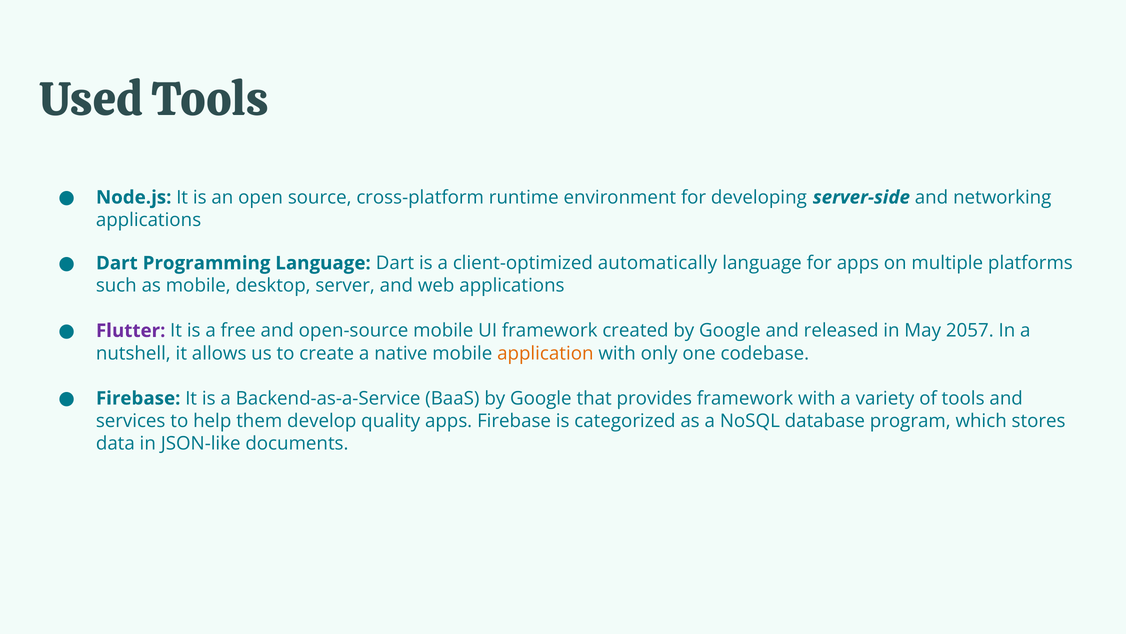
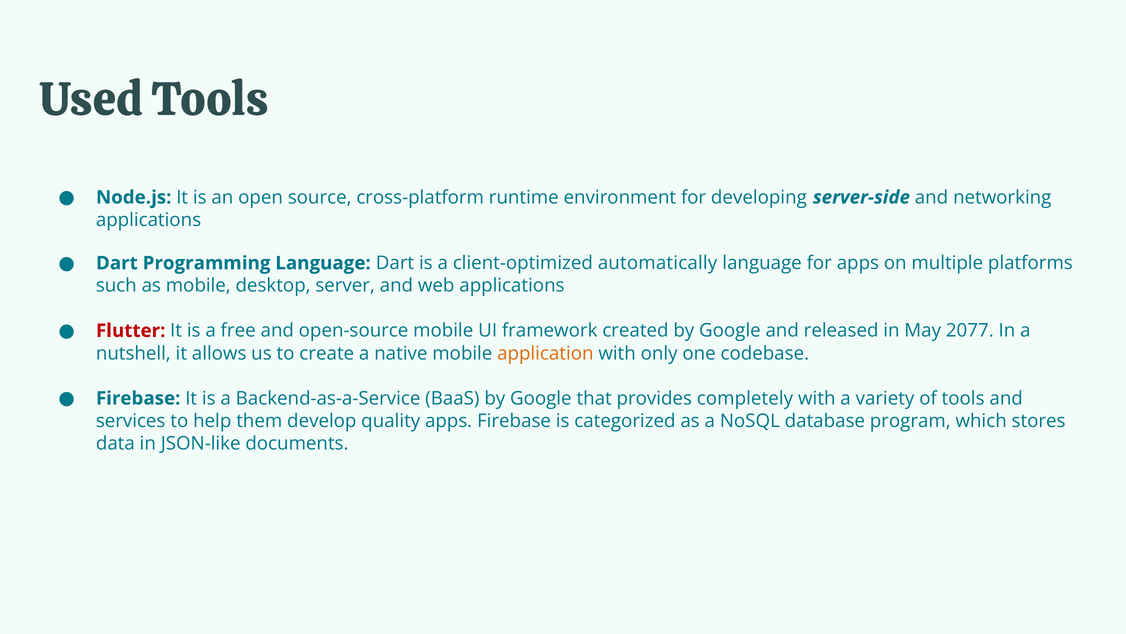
Flutter colour: purple -> red (131, 330)
2057: 2057 -> 2077 (970, 330)
provides framework: framework -> completely (745, 398)
